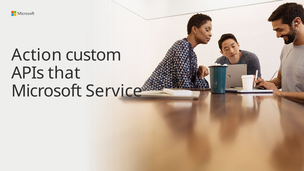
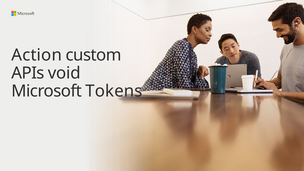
that: that -> void (64, 73)
Service: Service -> Tokens (114, 91)
